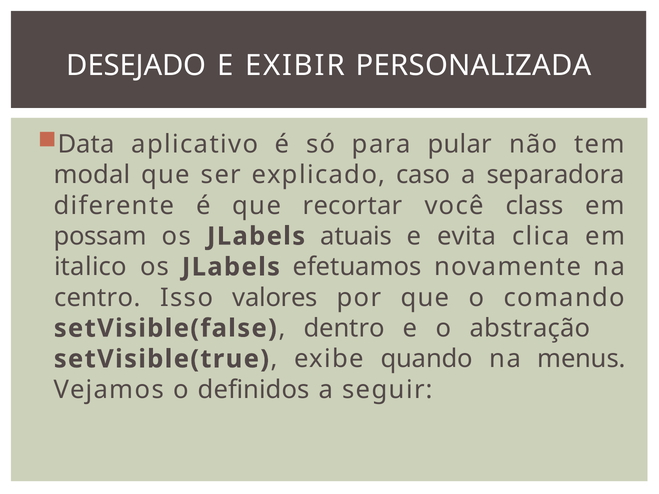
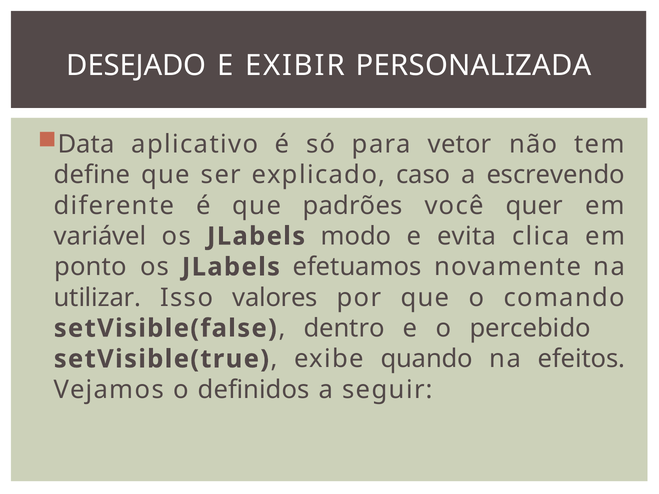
pular: pular -> vetor (460, 144)
modal: modal -> define (92, 175)
separadora: separadora -> escrevendo (556, 175)
recortar: recortar -> padrões (353, 206)
class: class -> quer (534, 206)
possam: possam -> variável (100, 236)
atuais: atuais -> modo (356, 236)
italico: italico -> ponto (91, 267)
centro: centro -> utilizar (97, 298)
abstração: abstração -> percebido (530, 328)
menus: menus -> efeitos (581, 359)
